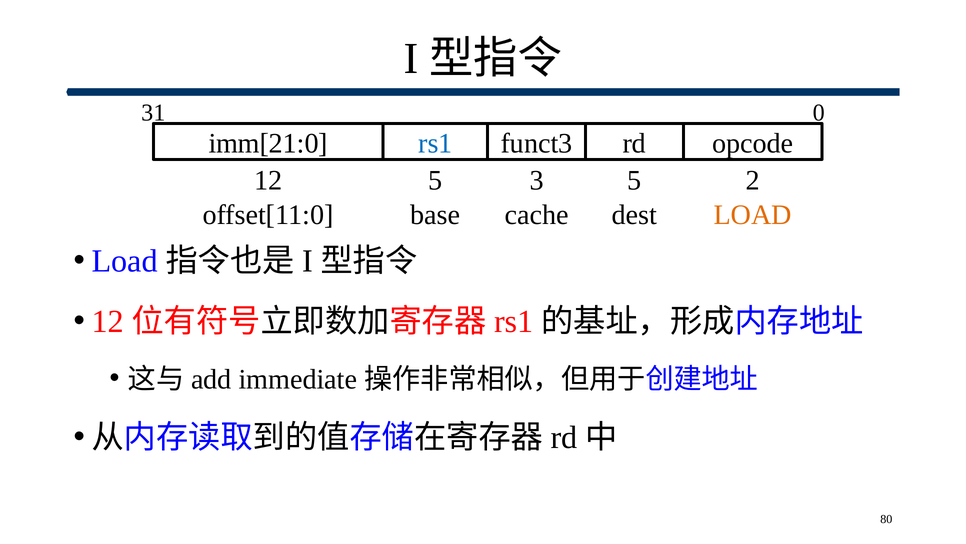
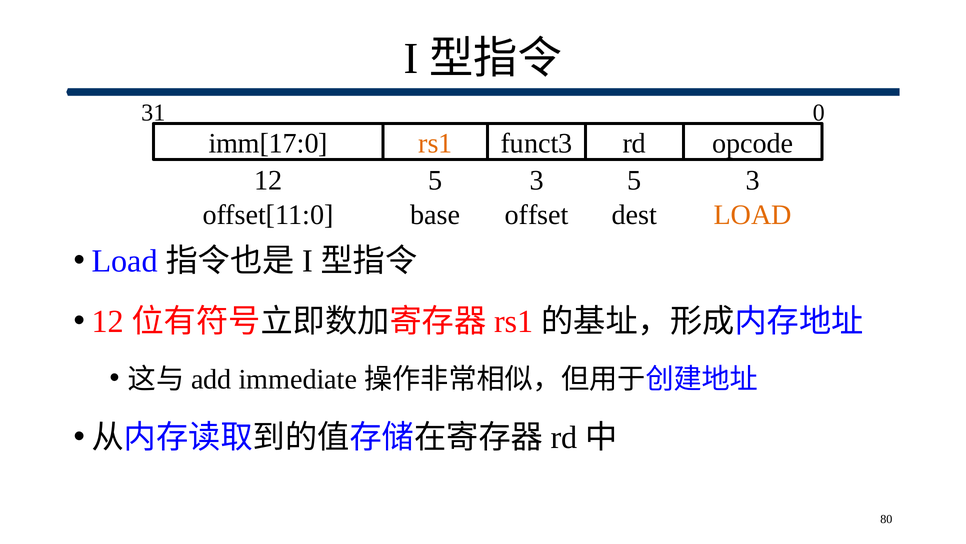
imm[21:0: imm[21:0 -> imm[17:0 (268, 143)
rs1 colour: blue -> orange (435, 143)
12 2: 2 -> 3 (753, 180)
cache: cache -> offset (537, 215)
